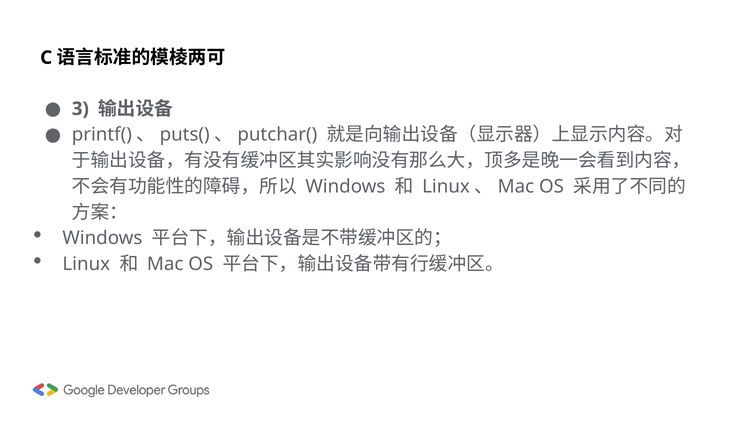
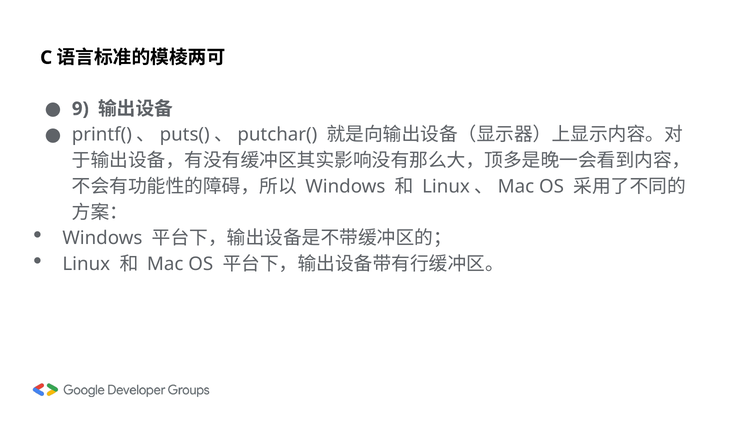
3: 3 -> 9 (80, 109)
